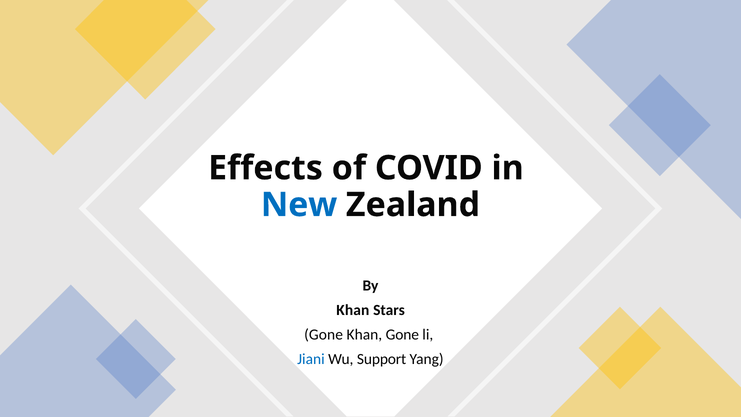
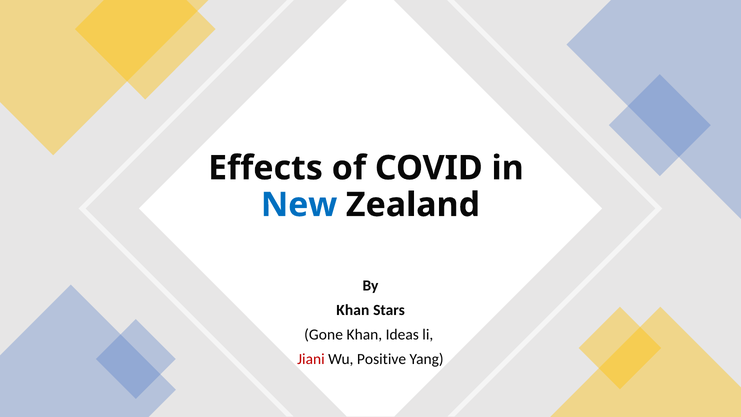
Khan Gone: Gone -> Ideas (402, 335)
Jiani colour: blue -> red (311, 359)
Support: Support -> Positive (382, 359)
